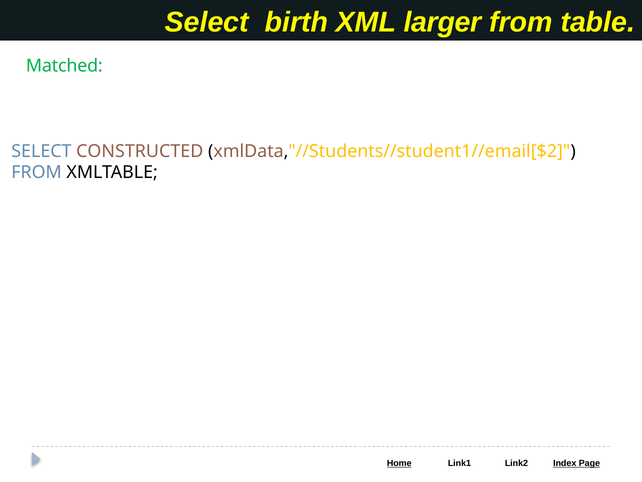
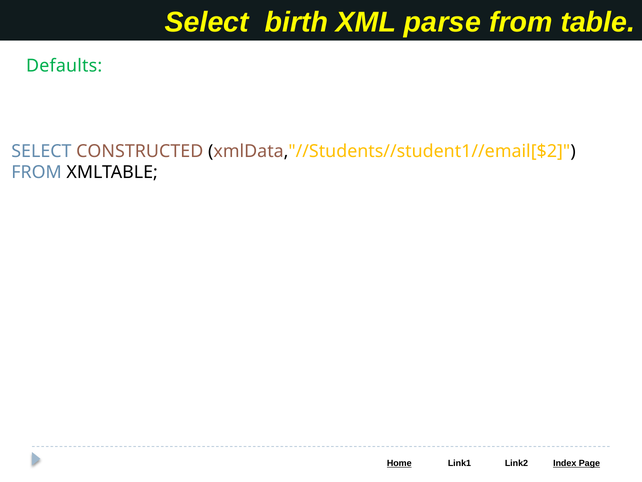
larger: larger -> parse (442, 22)
Matched: Matched -> Defaults (64, 66)
